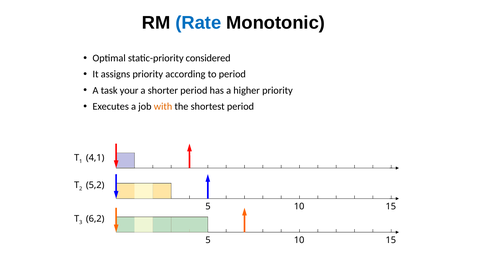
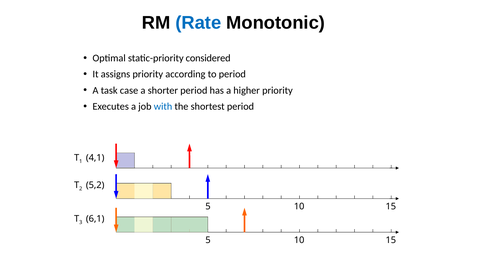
your: your -> case (129, 90)
with colour: orange -> blue (163, 106)
6,2: 6,2 -> 6,1 (95, 219)
